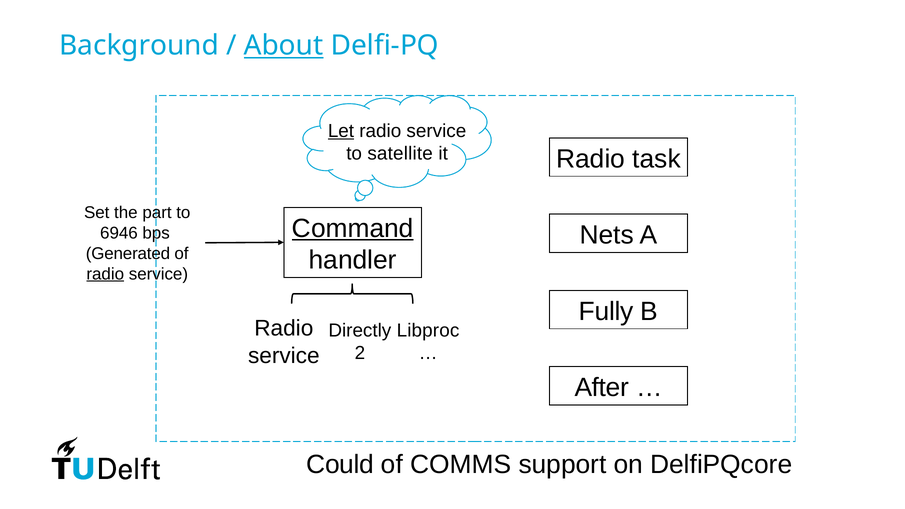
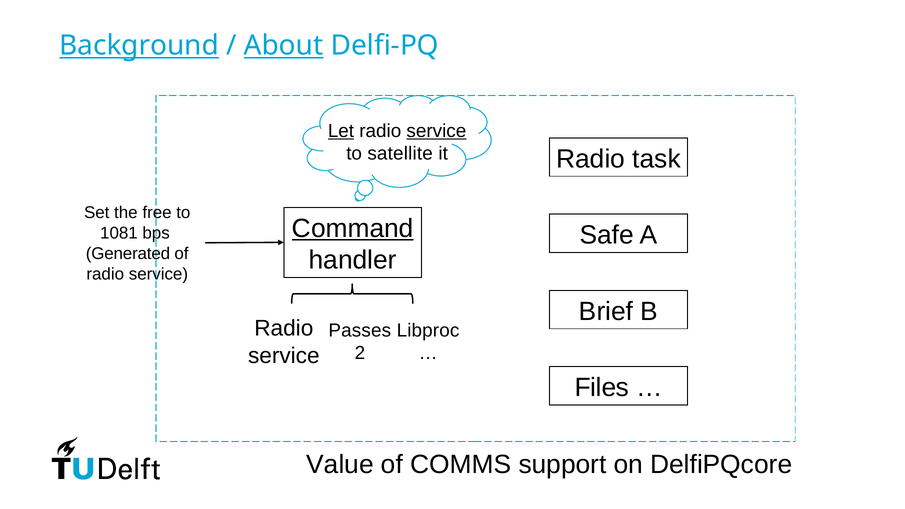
Background underline: none -> present (139, 46)
service underline: none -> present (436, 131)
part: part -> free (157, 213)
Nets: Nets -> Safe (607, 235)
6946: 6946 -> 1081 (119, 233)
radio underline: present -> none (105, 274)
Fully: Fully -> Brief (606, 311)
Directly: Directly -> Passes (360, 331)
After: After -> Files (602, 387)
Could: Could -> Value (340, 465)
